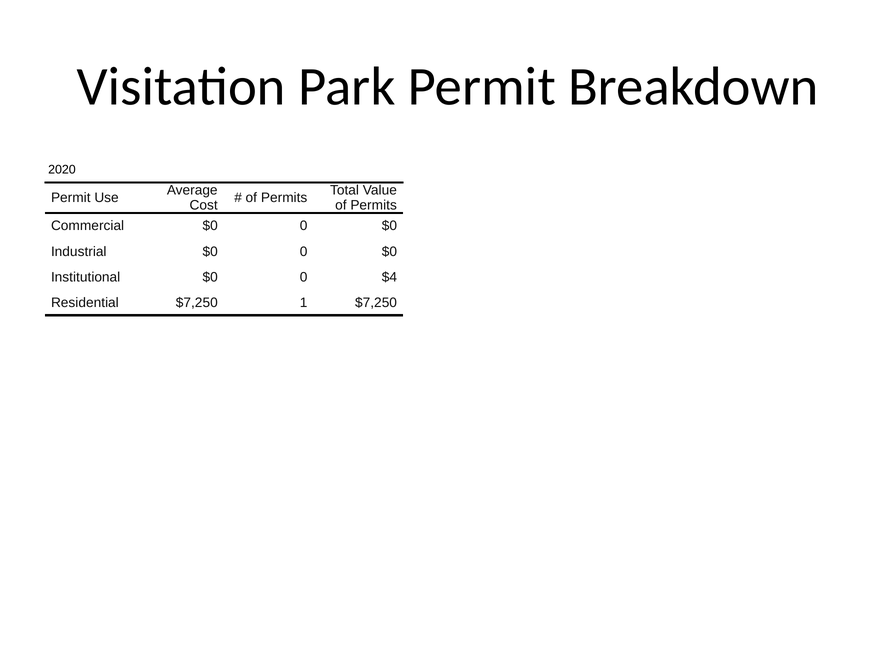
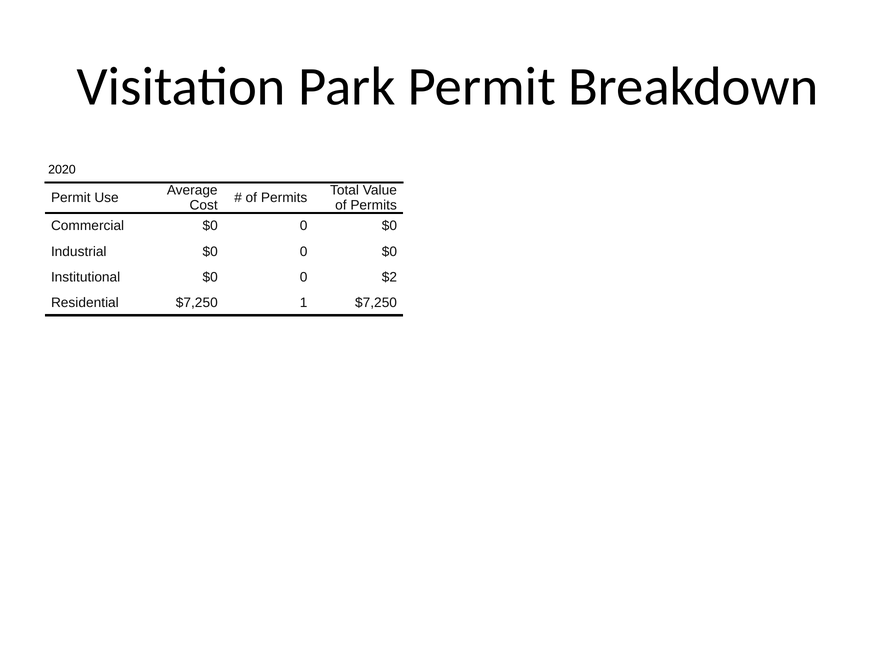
$4: $4 -> $2 (389, 277)
